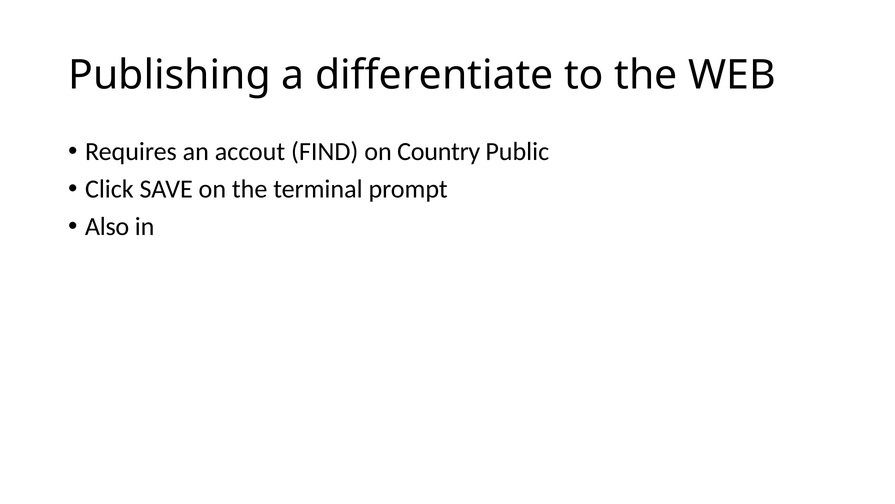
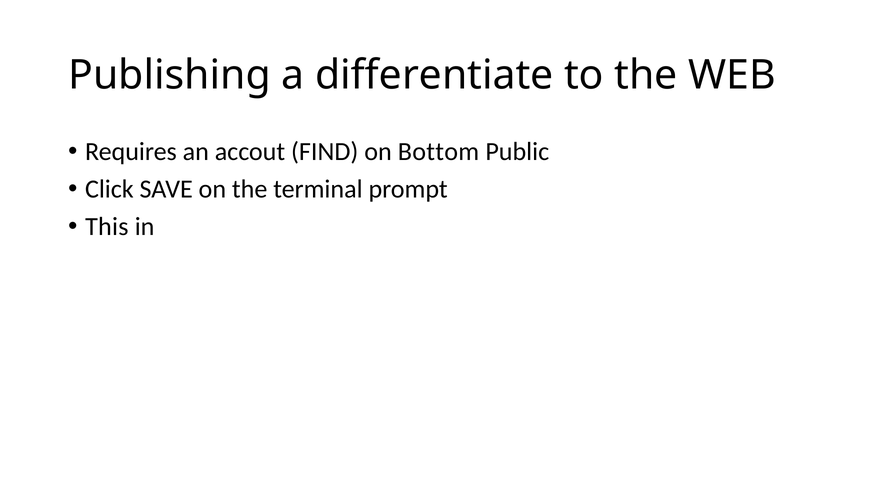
Country: Country -> Bottom (438, 151)
Also: Also -> This (107, 226)
